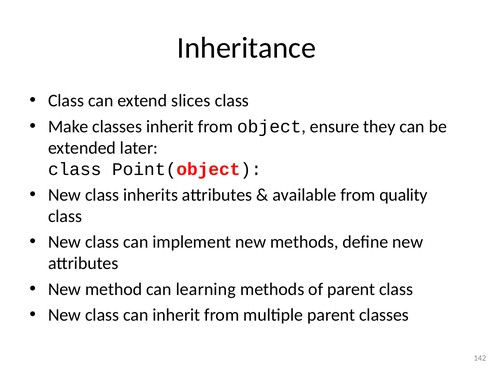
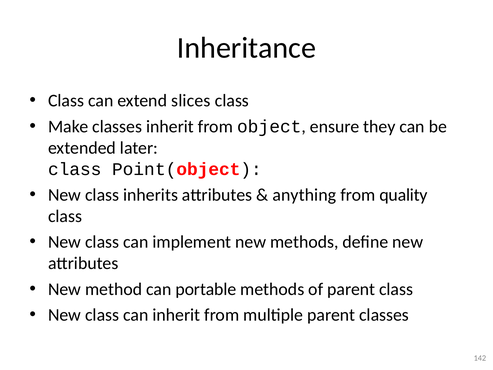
available: available -> anything (304, 195)
learning: learning -> portable (206, 289)
